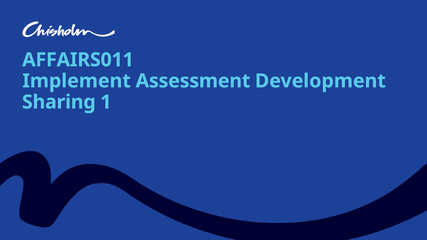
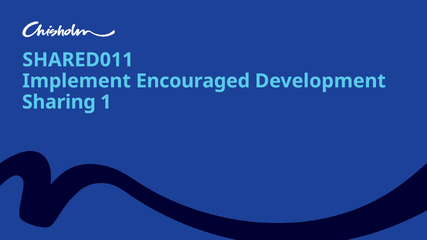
AFFAIRS011: AFFAIRS011 -> SHARED011 (78, 60)
Assessment: Assessment -> Encouraged (193, 81)
